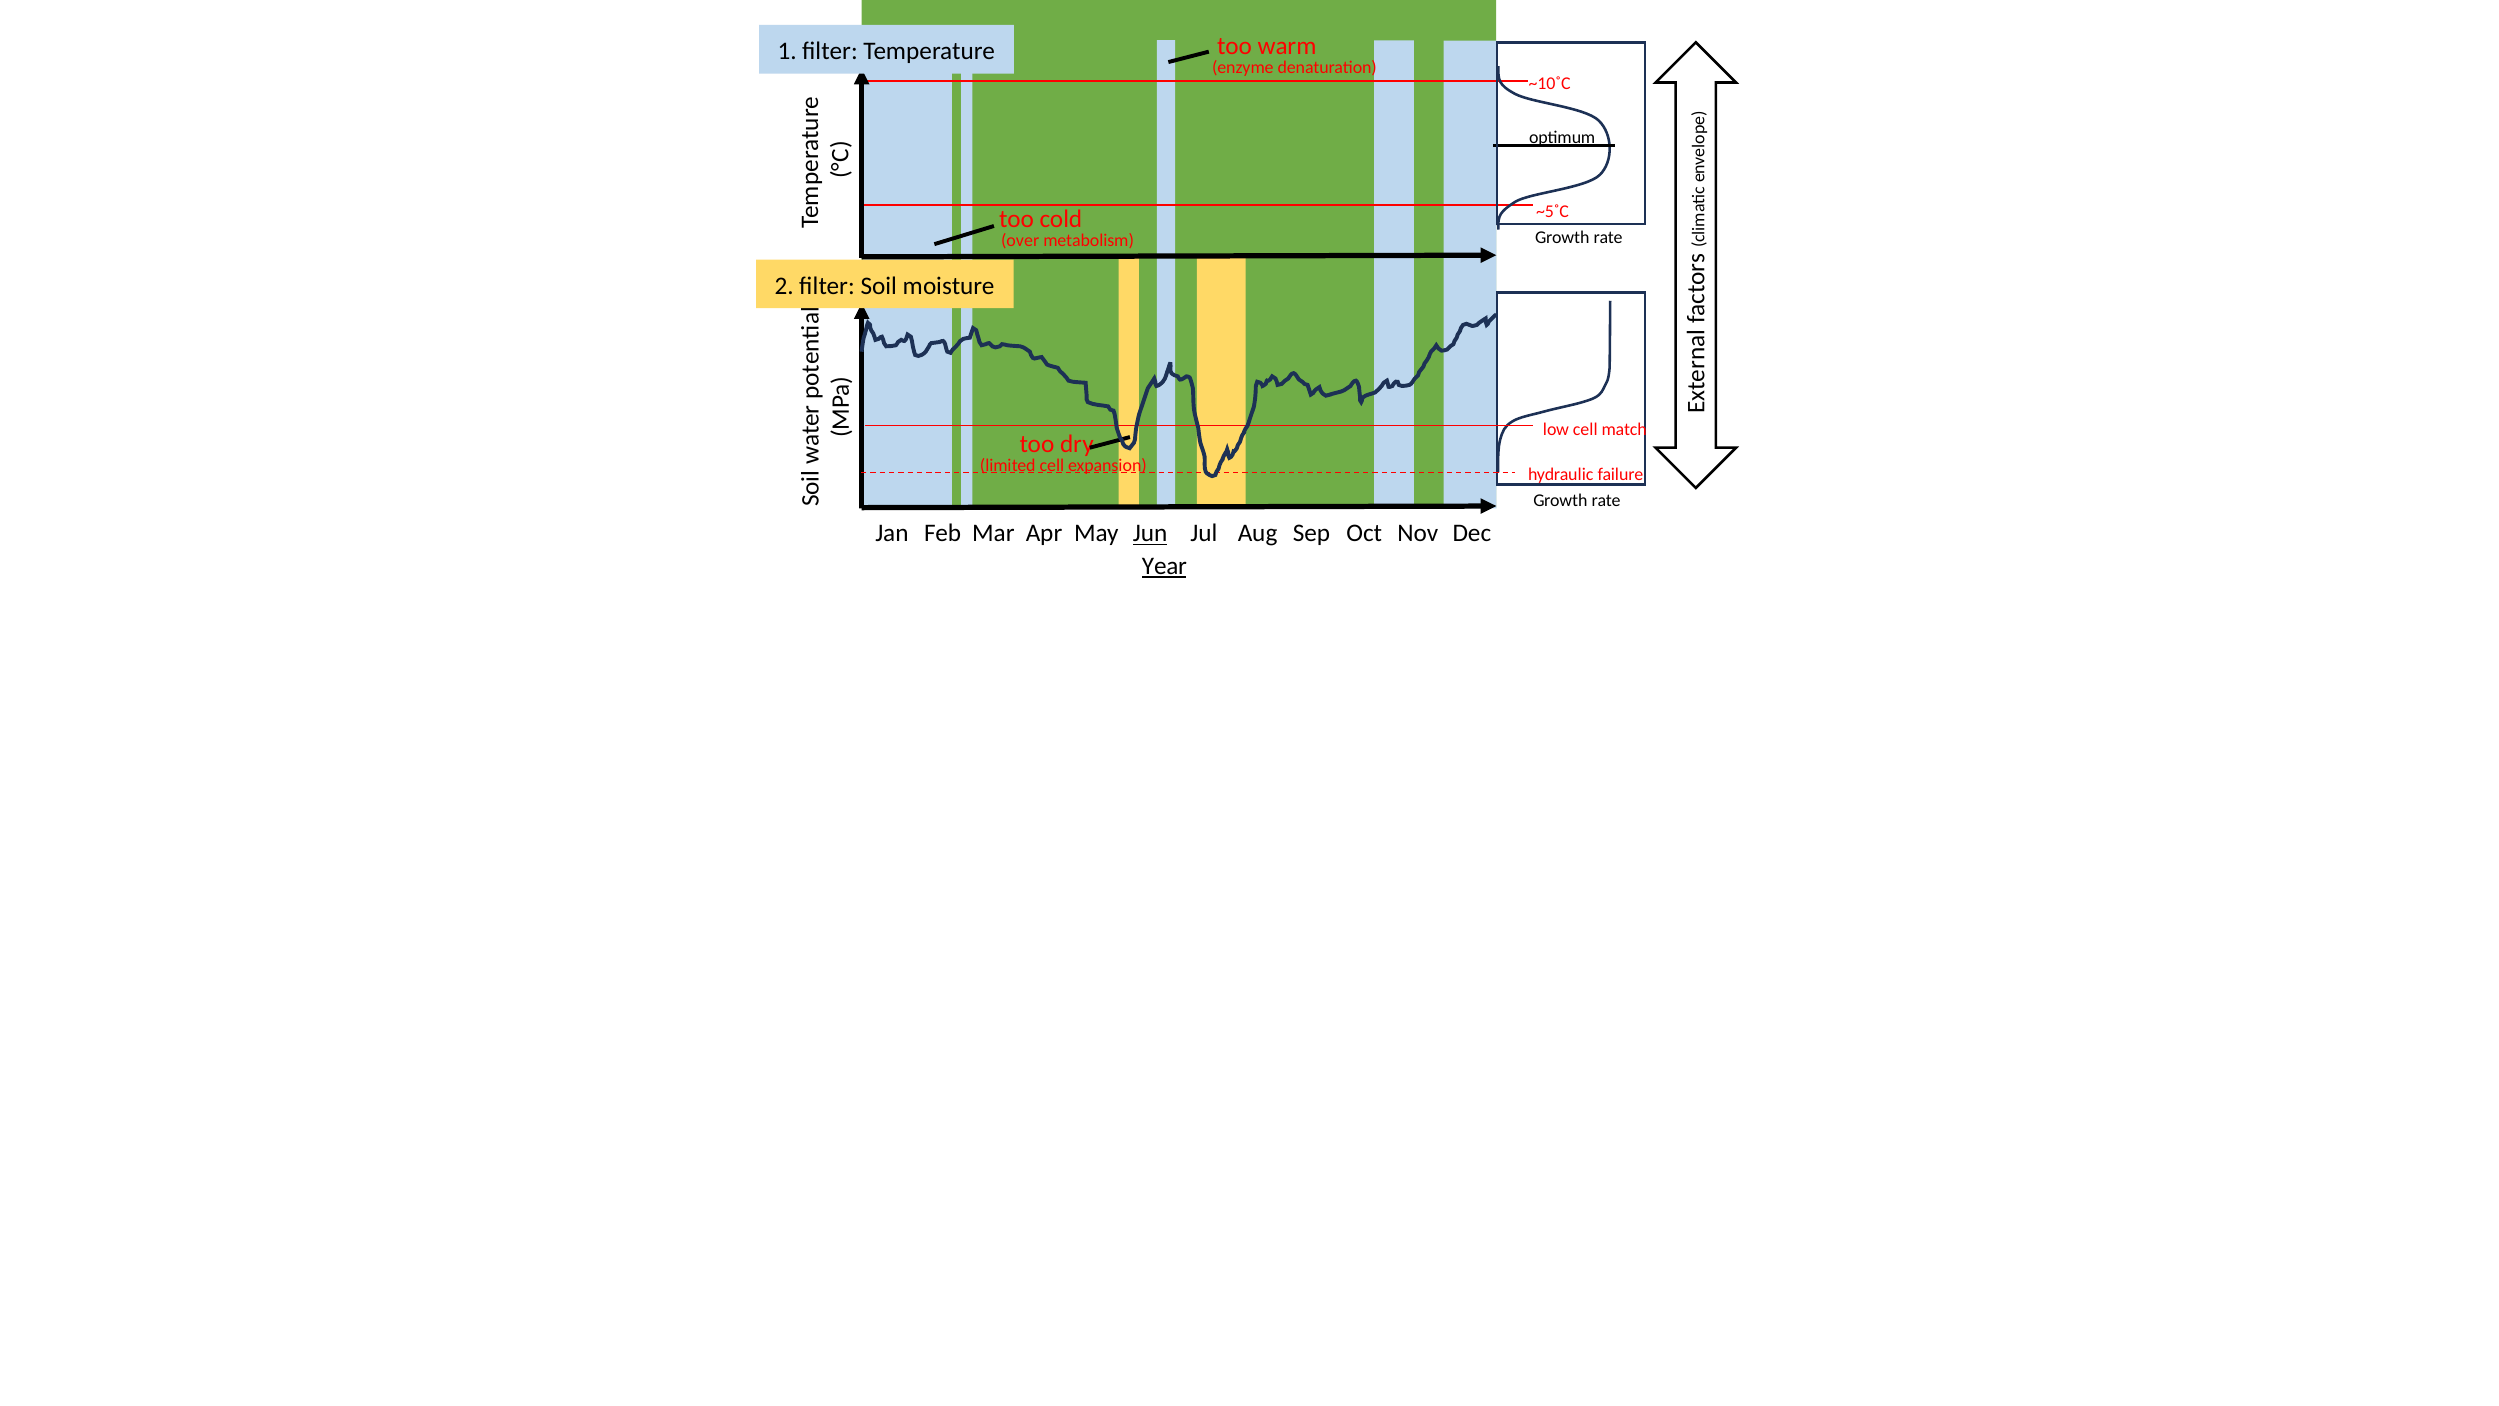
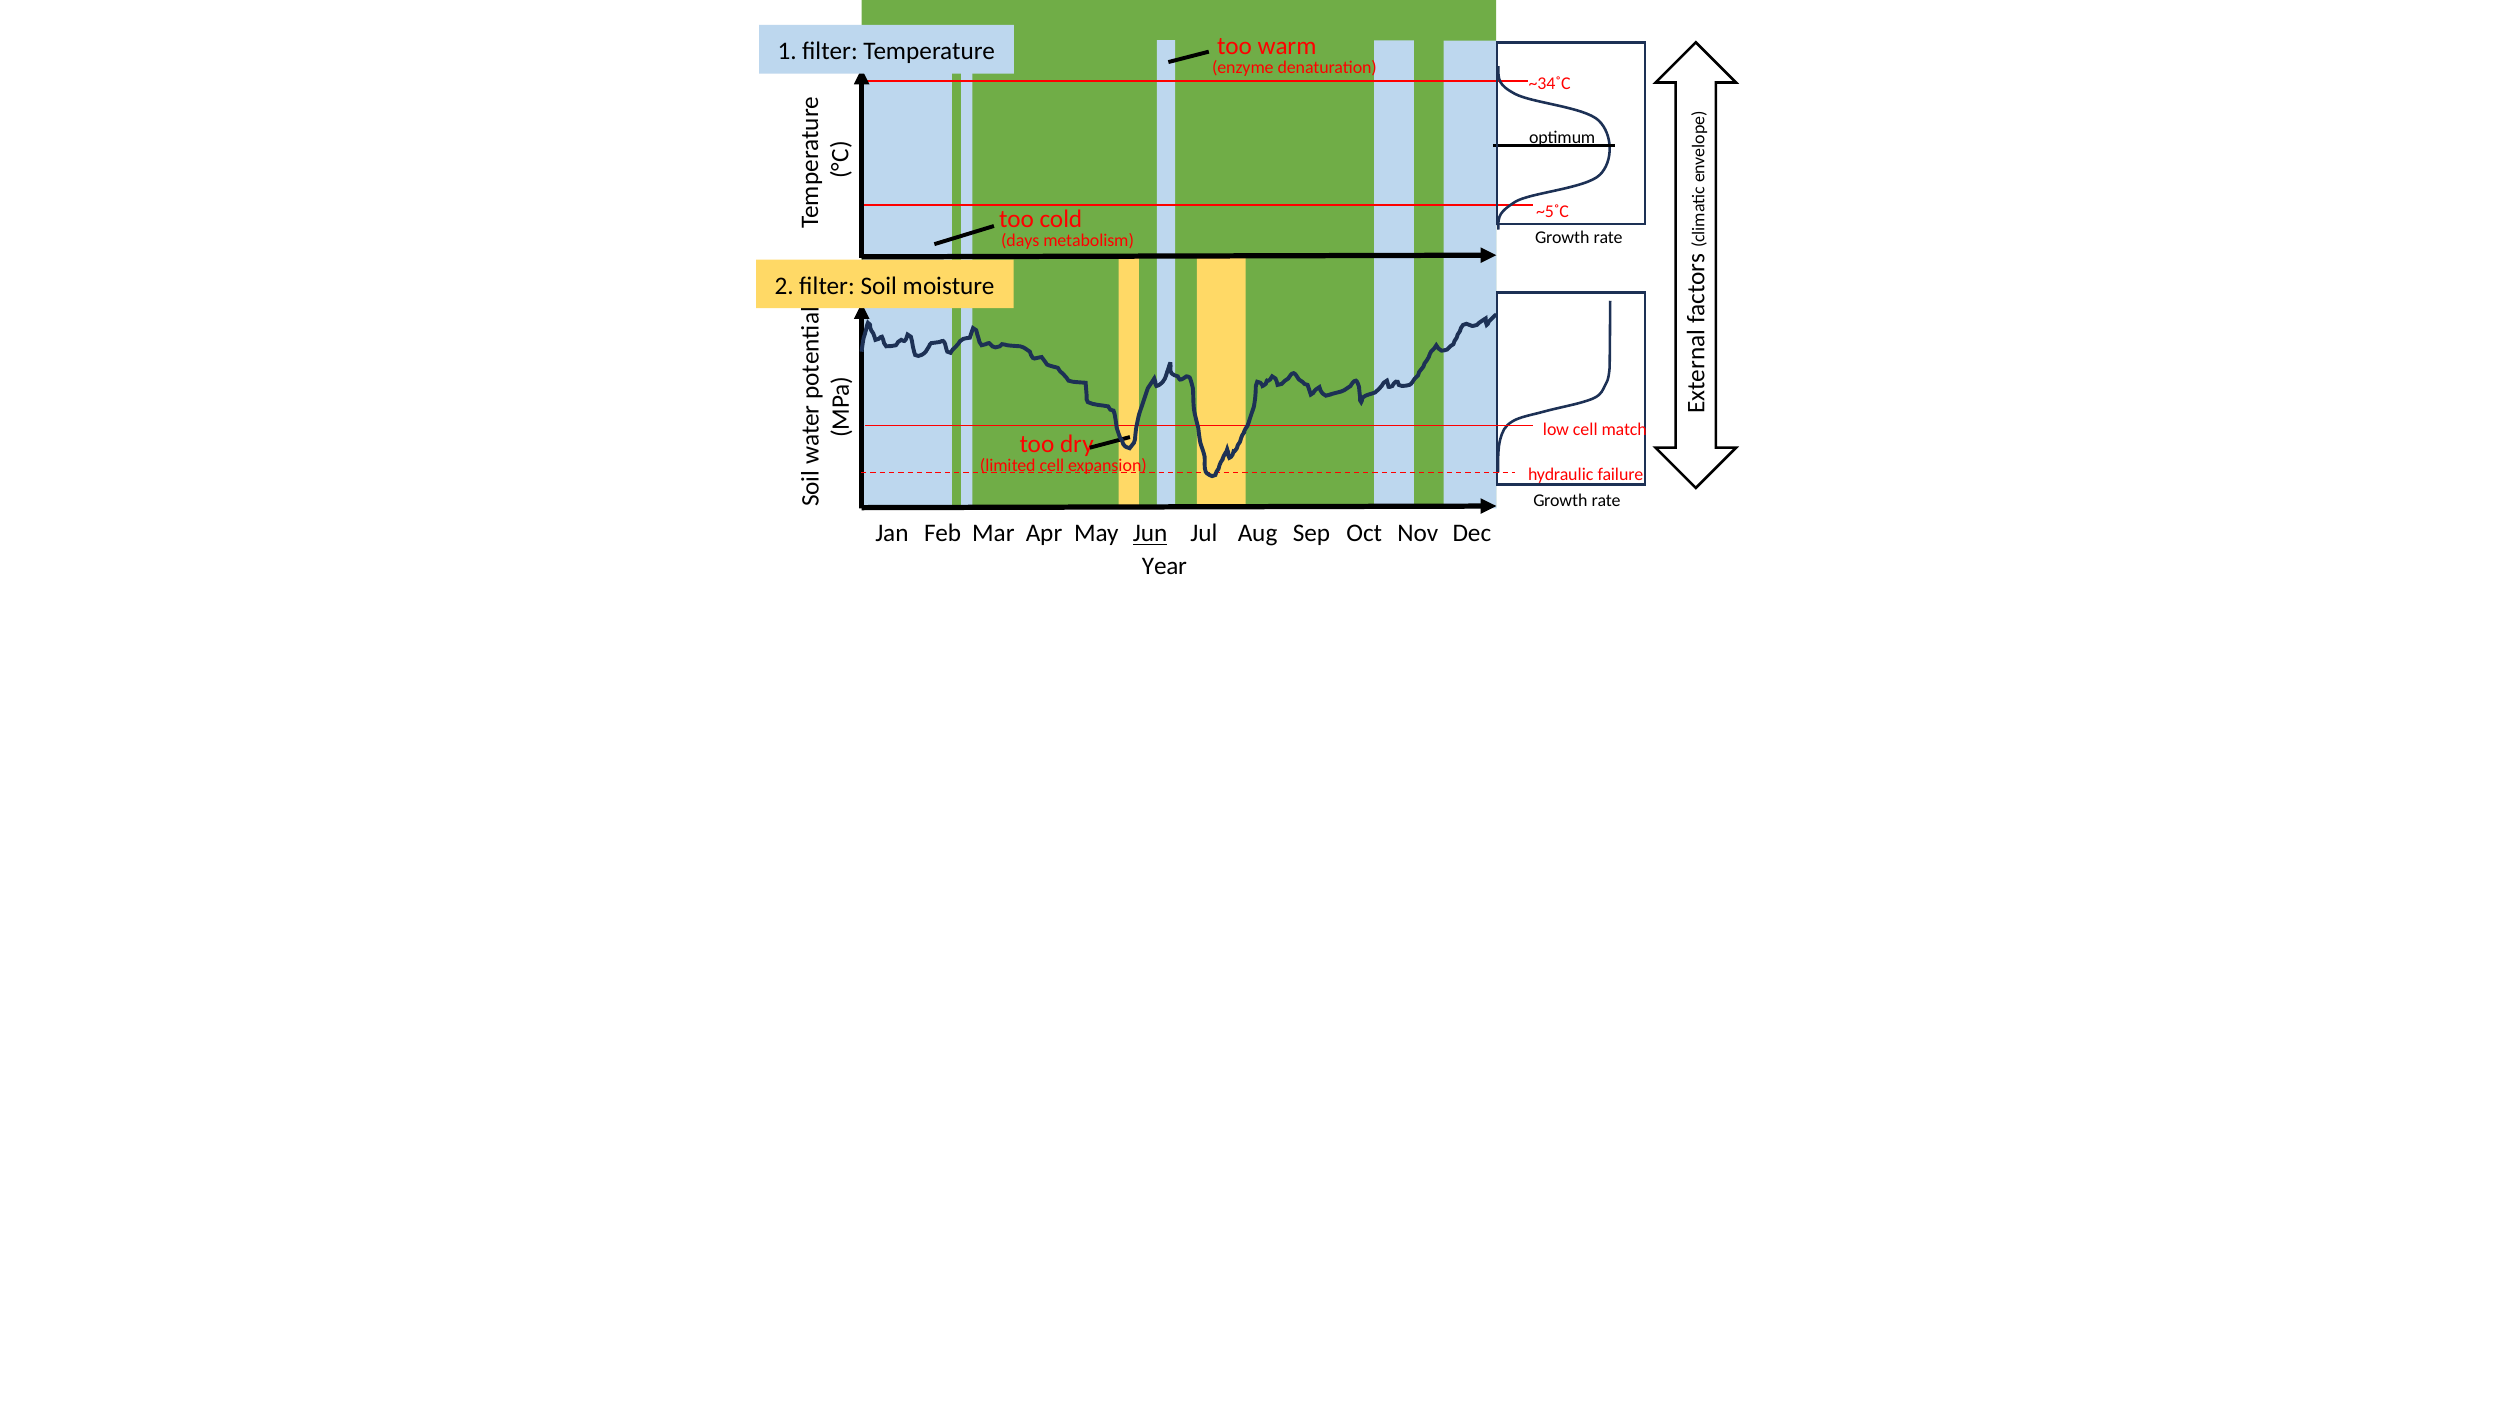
~10˚C: ~10˚C -> ~34˚C (1550, 84)
over: over -> days (1020, 241)
Year underline: present -> none (1164, 566)
